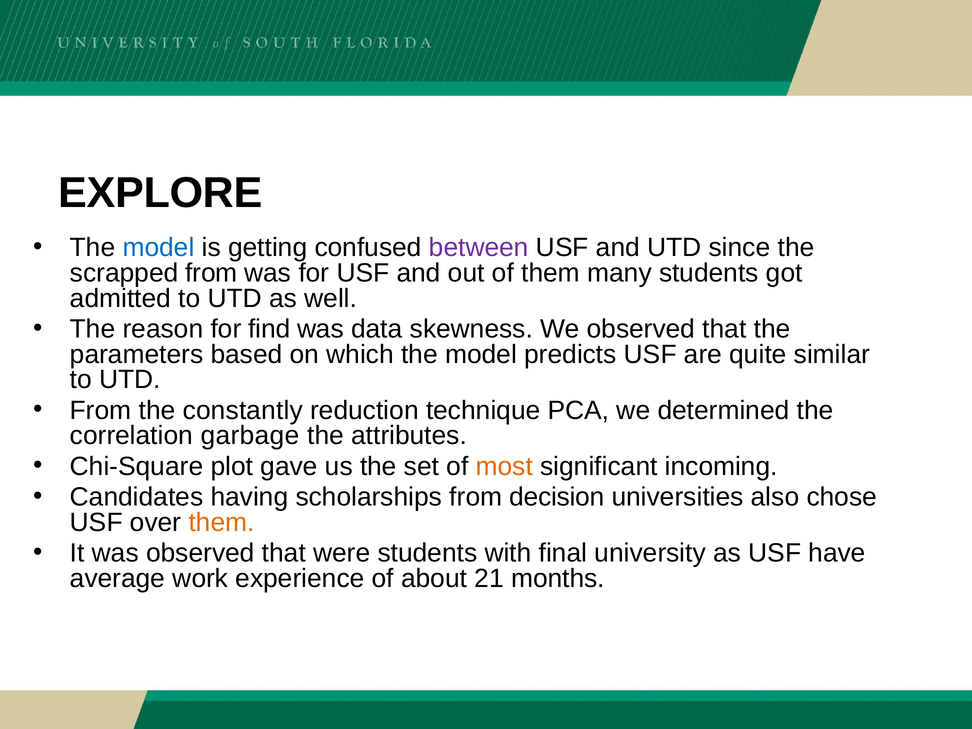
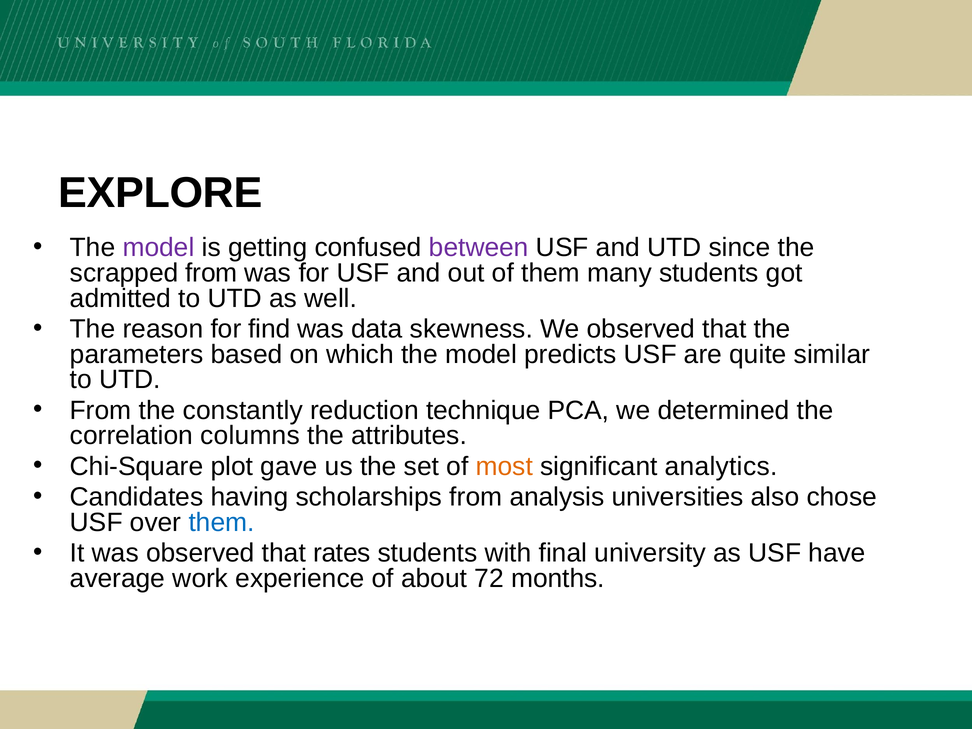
model colour: blue -> purple (159, 248)
garbage: garbage -> columns (250, 436)
incoming: incoming -> analytics (721, 466)
decision: decision -> analysis (557, 497)
them colour: orange -> blue (222, 522)
were: were -> rates (342, 553)
21: 21 -> 72 (489, 578)
